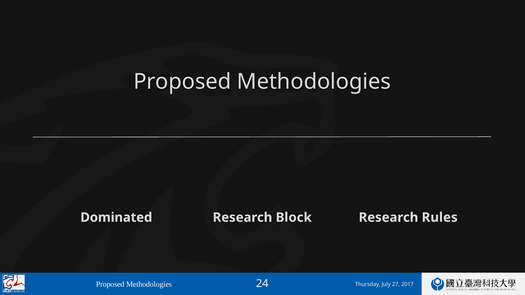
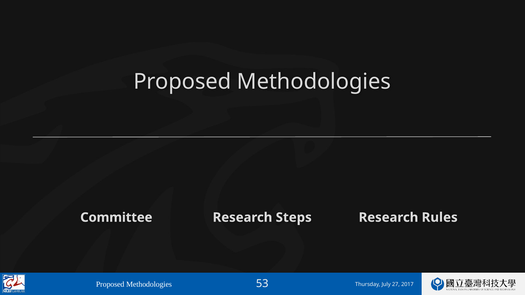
Dominated: Dominated -> Committee (116, 218)
Block: Block -> Steps (294, 218)
24: 24 -> 53 (262, 284)
